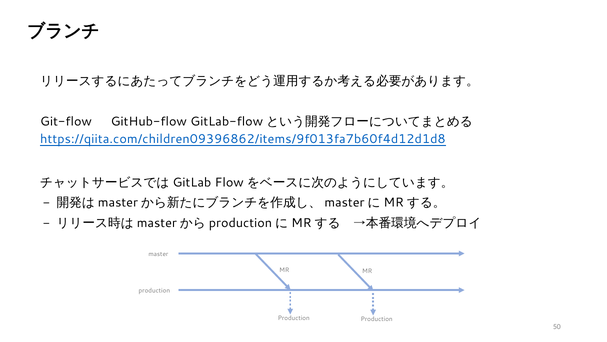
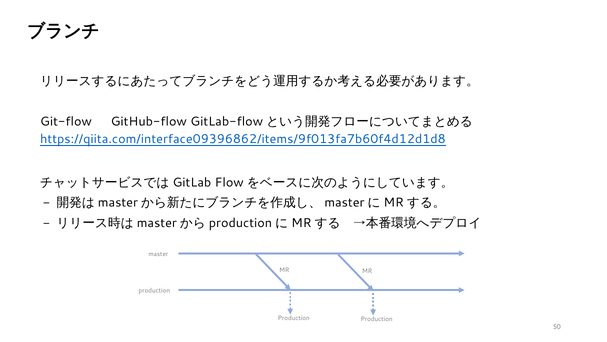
https://qiita.com/children09396862/items/9f013fa7b60f4d12d1d8: https://qiita.com/children09396862/items/9f013fa7b60f4d12d1d8 -> https://qiita.com/interface09396862/items/9f013fa7b60f4d12d1d8 (243, 139)
